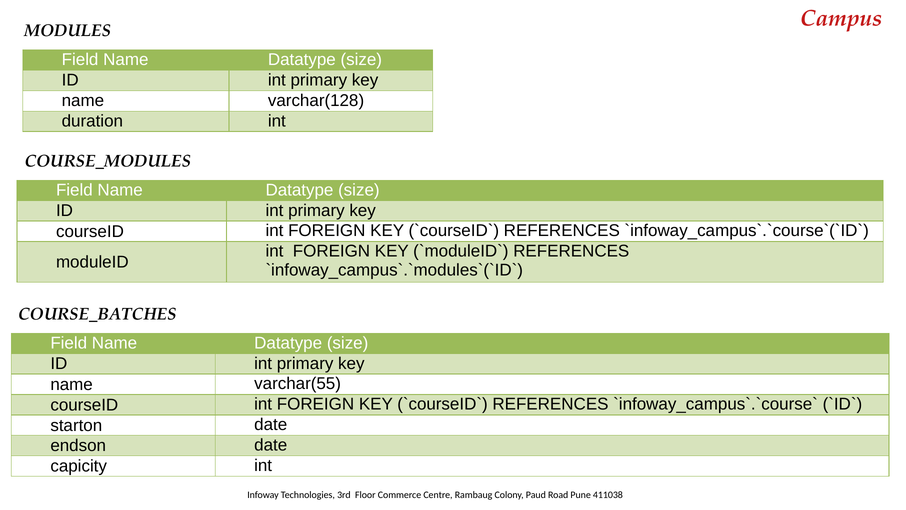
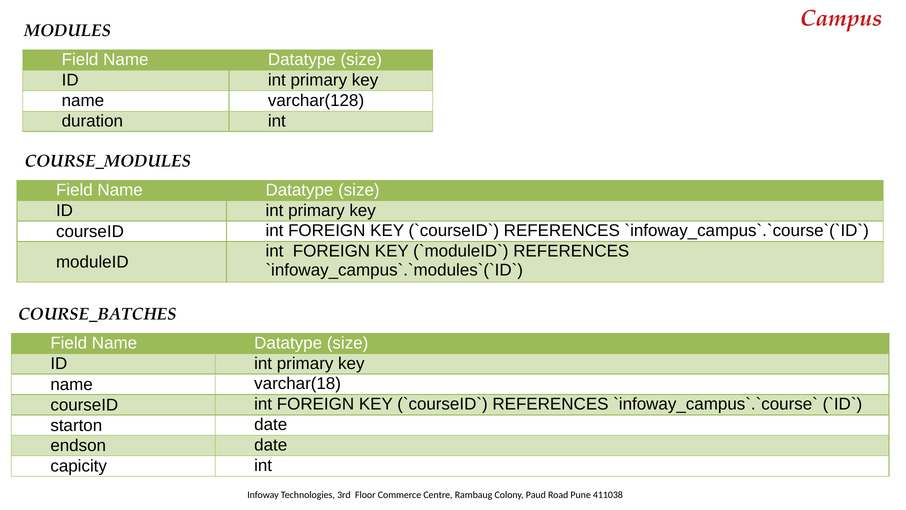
varchar(55: varchar(55 -> varchar(18 (298, 384)
